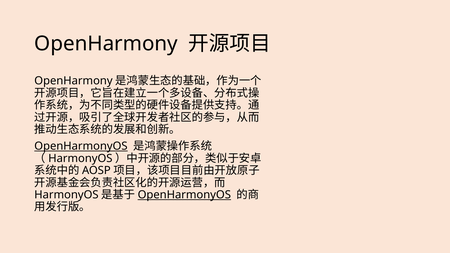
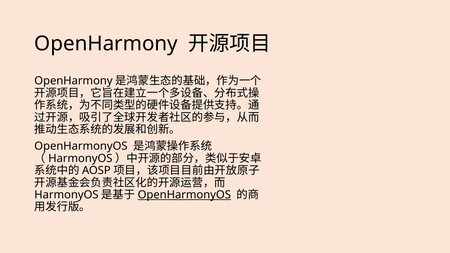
OpenHarmonyOS underline: present -> none (81, 146)
